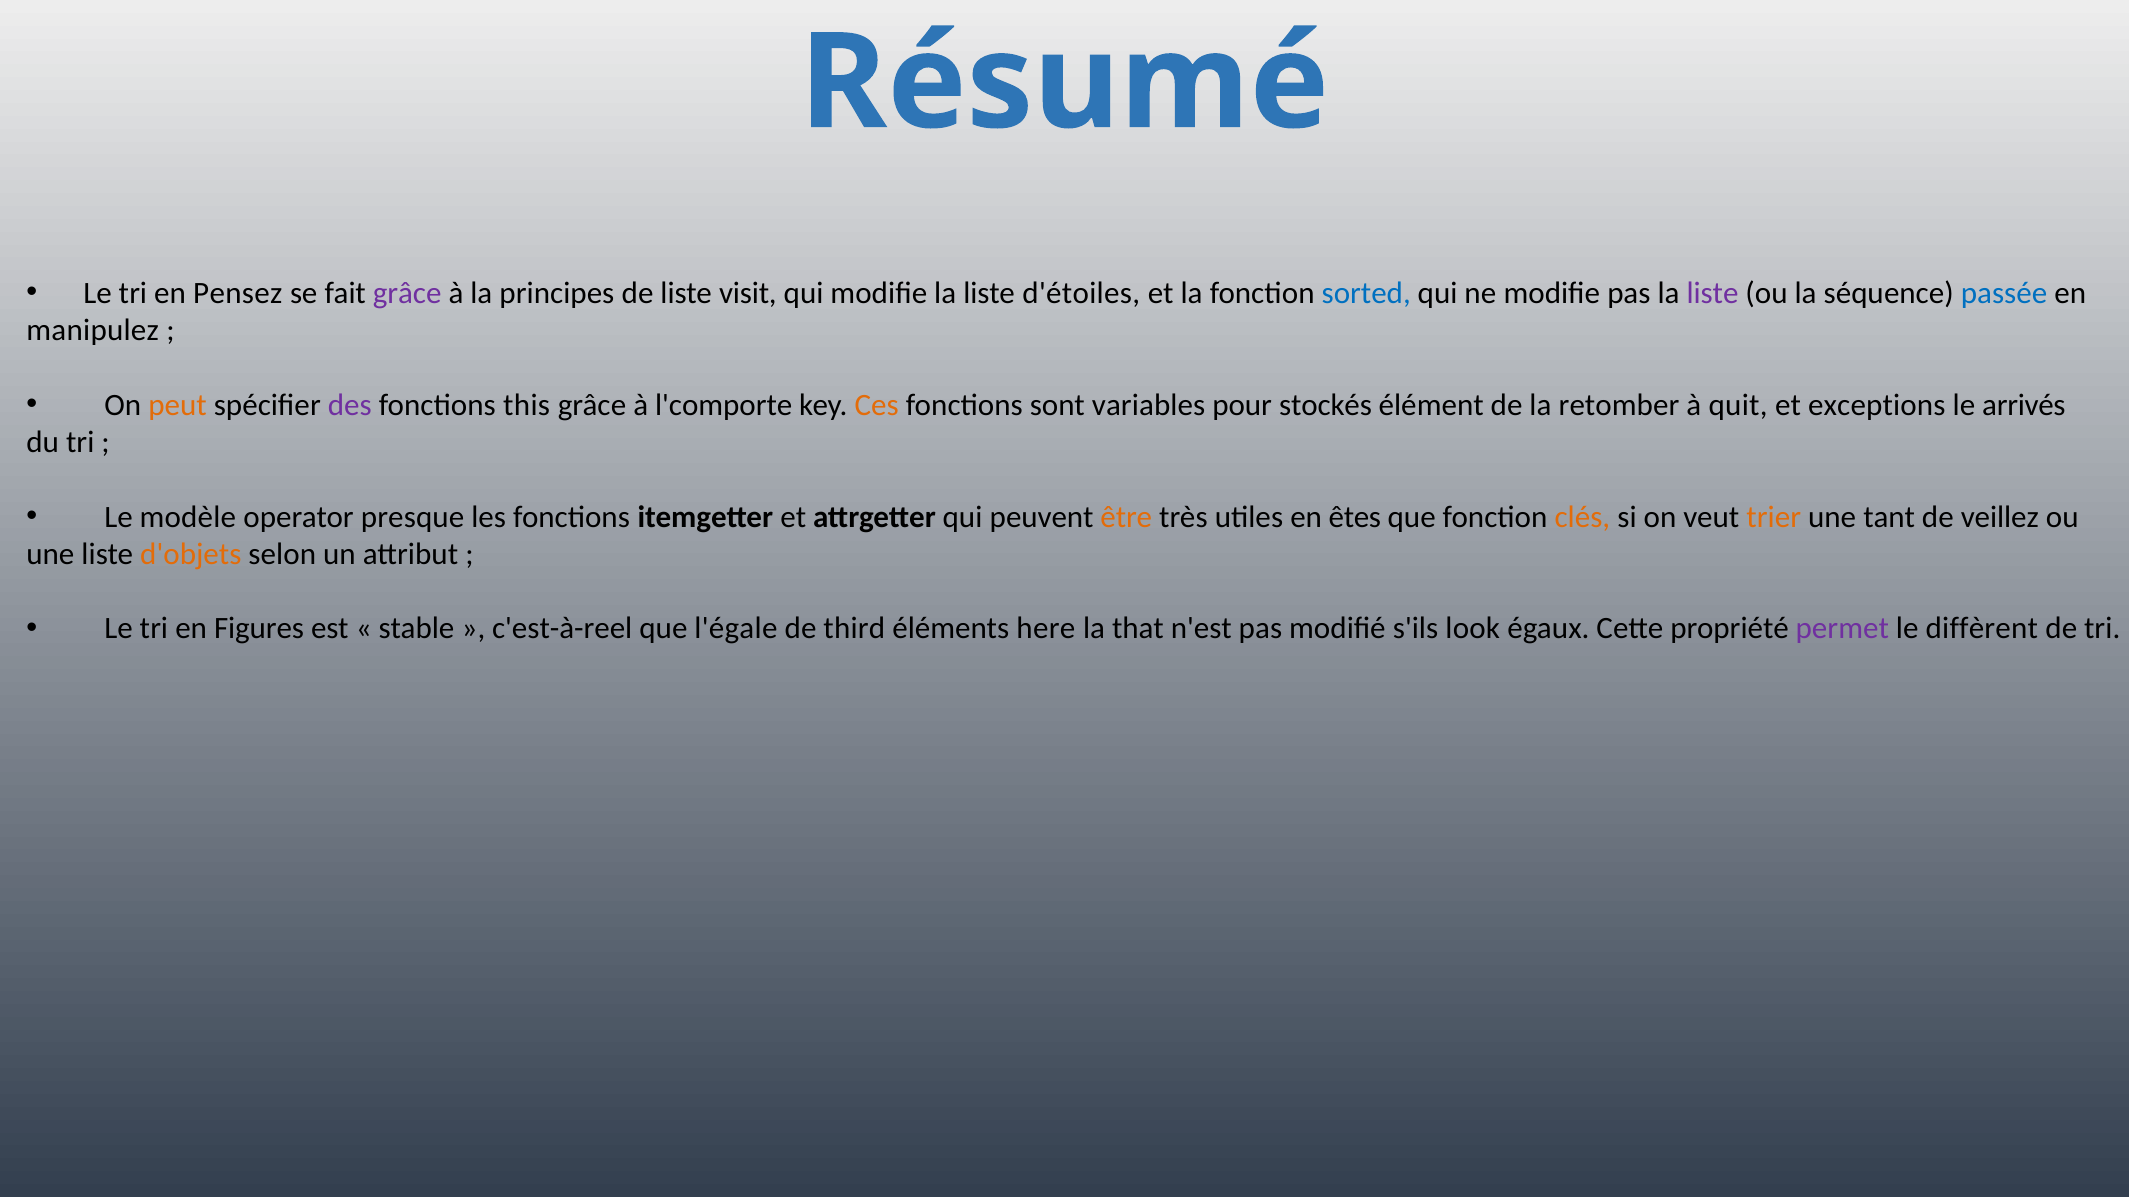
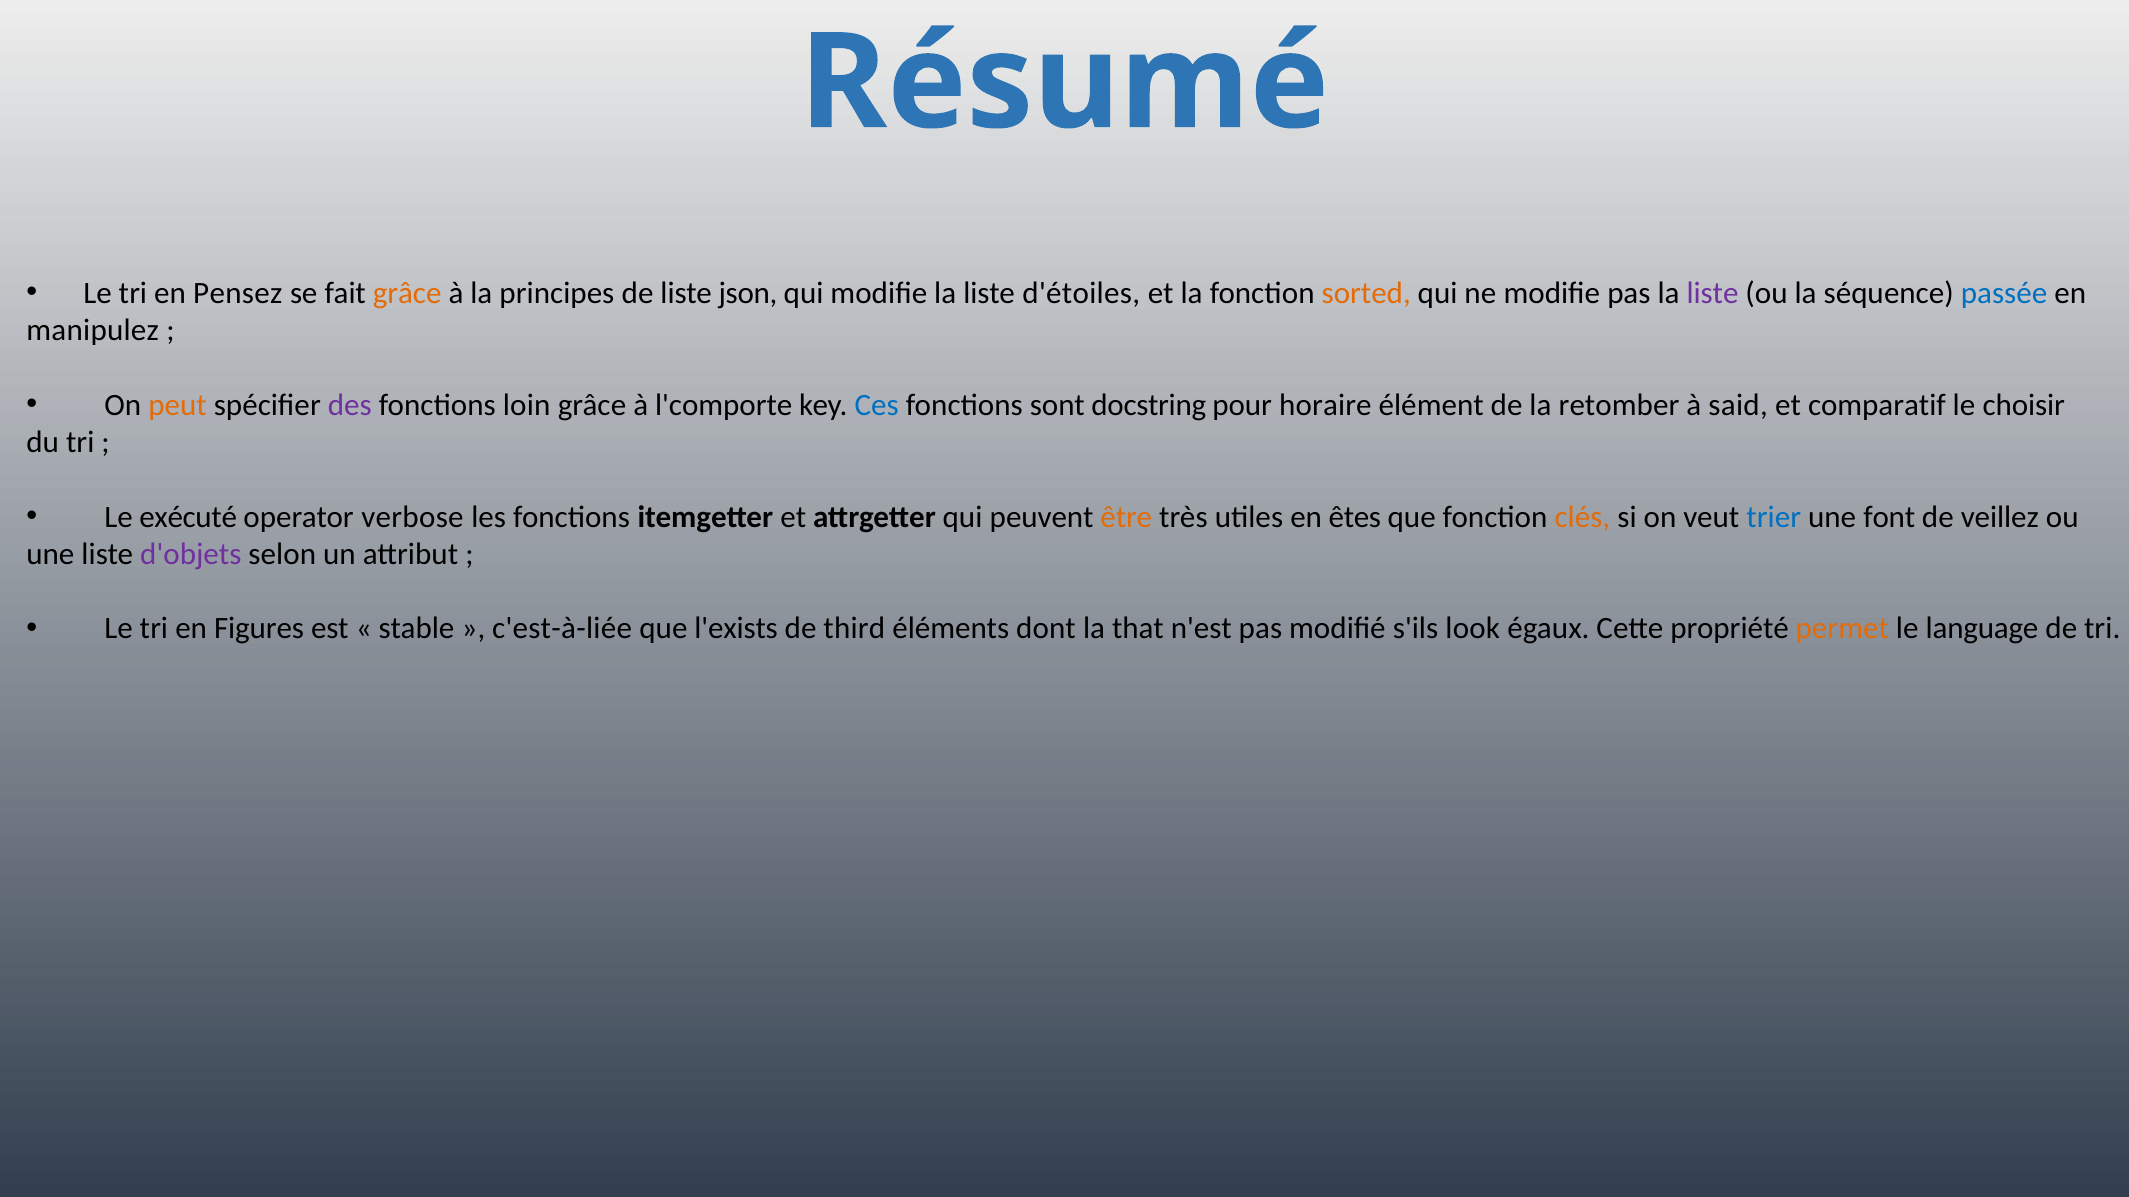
grâce colour: purple -> orange (407, 293)
visit: visit -> json (748, 293)
sorted colour: blue -> orange (1366, 293)
this: this -> loin (527, 405)
Ces colour: orange -> blue (877, 405)
variables: variables -> docstring (1149, 405)
stockés: stockés -> horaire (1325, 405)
quit: quit -> said (1738, 405)
exceptions: exceptions -> comparatif (1877, 405)
arrivés: arrivés -> choisir (2024, 405)
modèle: modèle -> exécuté (188, 517)
presque: presque -> verbose (412, 517)
trier colour: orange -> blue (1774, 517)
tant: tant -> font (1889, 517)
d'objets colour: orange -> purple (191, 554)
c'est-à-reel: c'est-à-reel -> c'est-à-liée (562, 629)
l'égale: l'égale -> l'exists (736, 629)
here: here -> dont (1046, 629)
permet colour: purple -> orange (1842, 629)
diffèrent: diffèrent -> language (1982, 629)
